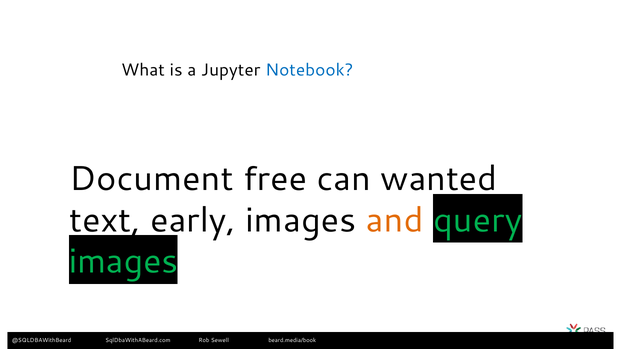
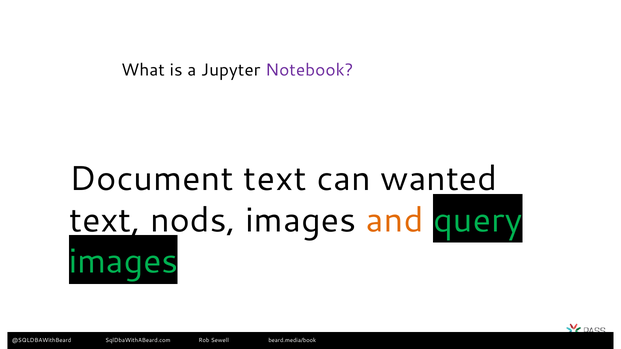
Notebook colour: blue -> purple (309, 70)
Document free: free -> text (275, 179)
early: early -> nods (193, 220)
